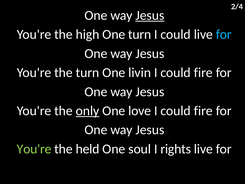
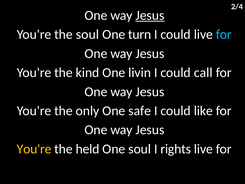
the high: high -> soul (87, 34)
the turn: turn -> kind (88, 73)
fire: fire -> call (203, 73)
only underline: present -> none (88, 111)
love: love -> safe (140, 111)
fire: fire -> like (203, 111)
You're colour: light green -> yellow (34, 149)
